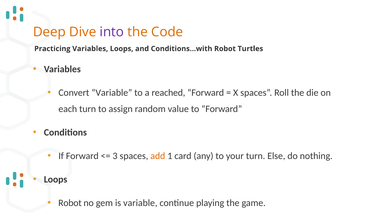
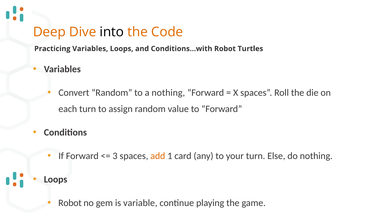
into colour: purple -> black (112, 32)
Convert Variable: Variable -> Random (112, 93)
a reached: reached -> nothing (168, 93)
